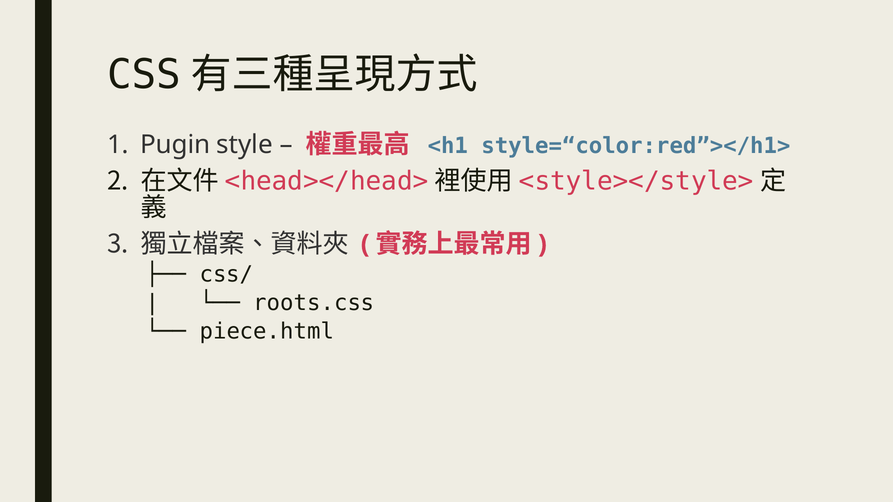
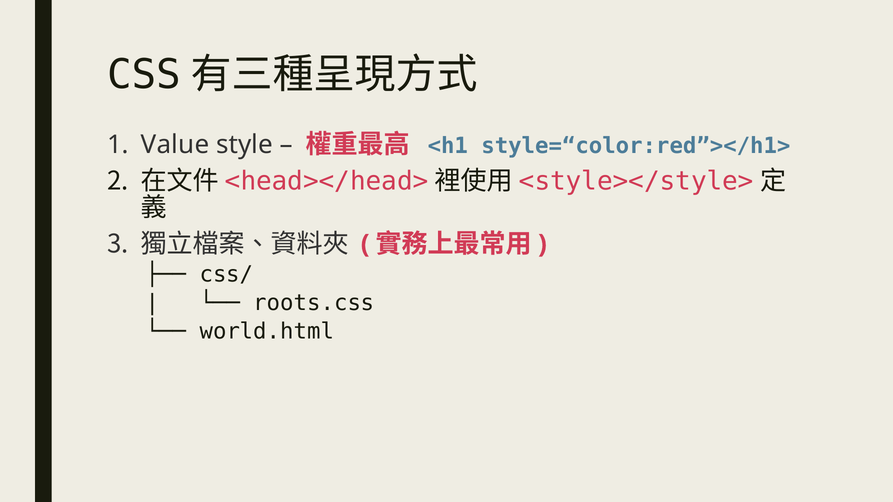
Pugin: Pugin -> Value (175, 145)
piece.html: piece.html -> world.html (267, 332)
